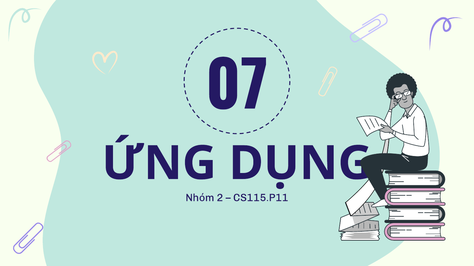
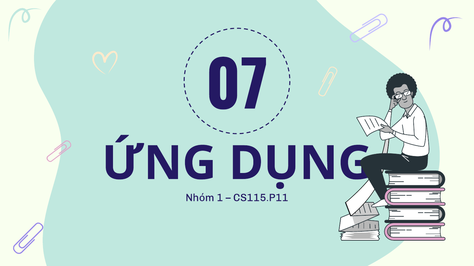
2: 2 -> 1 (220, 198)
